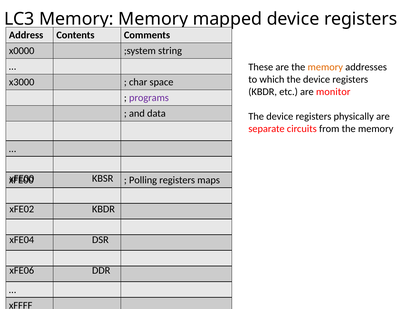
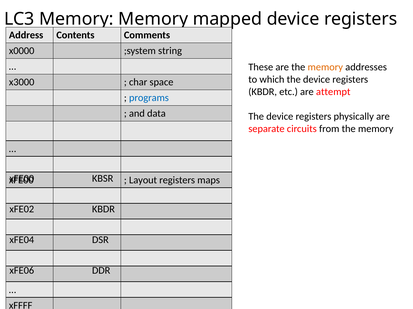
monitor: monitor -> attempt (333, 92)
programs colour: purple -> blue (149, 98)
Polling: Polling -> Layout (143, 180)
